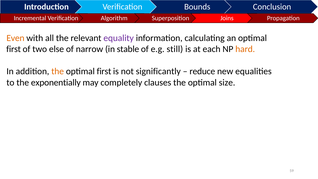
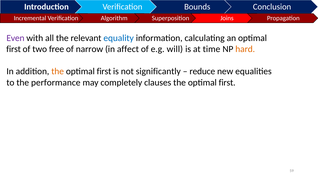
Even colour: orange -> purple (15, 38)
equality colour: purple -> blue (119, 38)
else: else -> free (57, 49)
stable: stable -> affect (128, 49)
still: still -> will (175, 49)
each: each -> time (212, 49)
exponentially: exponentially -> performance (56, 83)
size: size -> first (227, 83)
